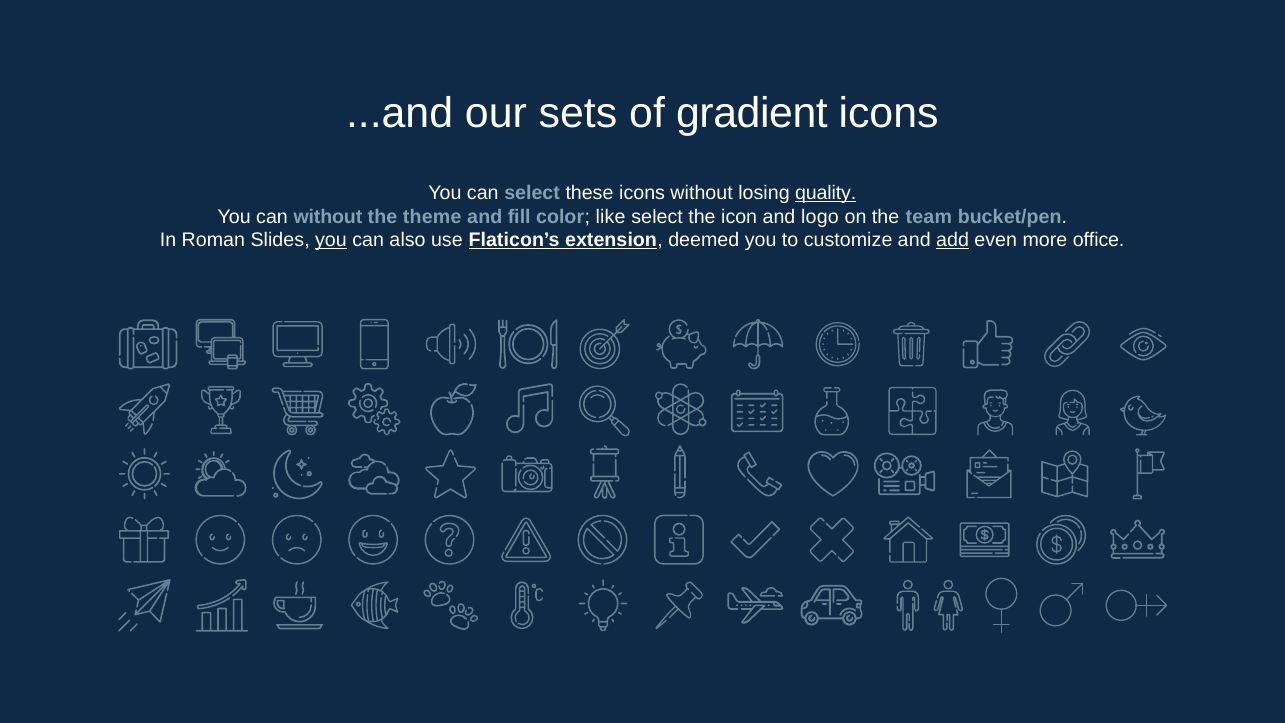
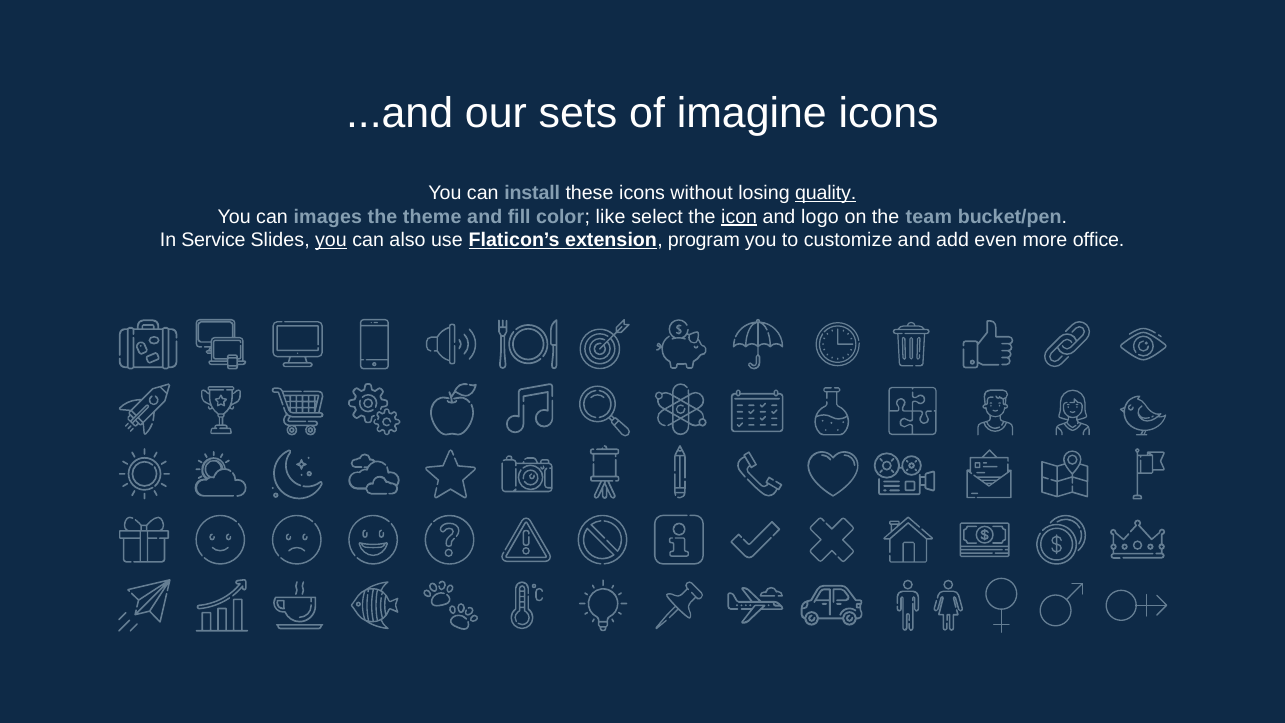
gradient: gradient -> imagine (752, 113)
can select: select -> install (532, 193)
can without: without -> images (328, 217)
icon underline: none -> present (739, 217)
Roman: Roman -> Service (213, 240)
deemed: deemed -> program (704, 240)
add underline: present -> none (953, 240)
